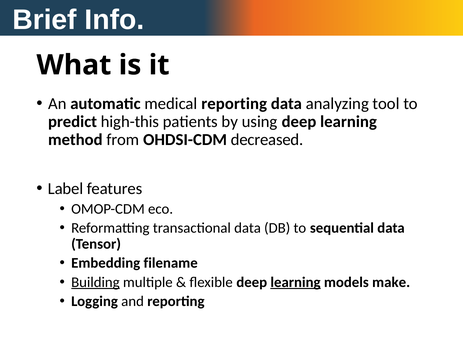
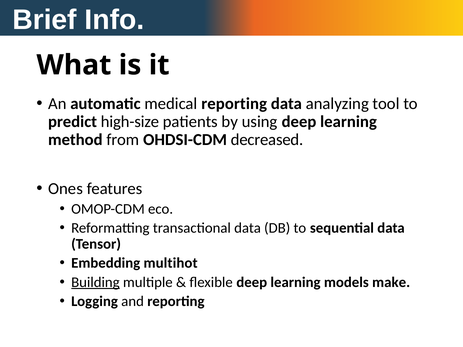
high-this: high-this -> high-size (130, 122)
Label: Label -> Ones (65, 189)
filename: filename -> multihot (171, 263)
learning underline: present -> none (295, 282)
